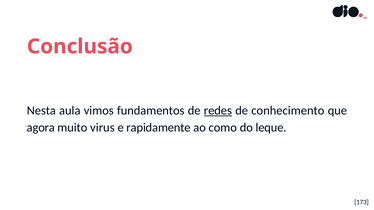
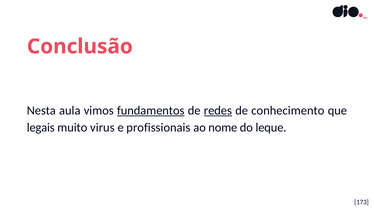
fundamentos underline: none -> present (151, 111)
agora: agora -> legais (41, 128)
rapidamente: rapidamente -> profissionais (158, 128)
como: como -> nome (223, 128)
